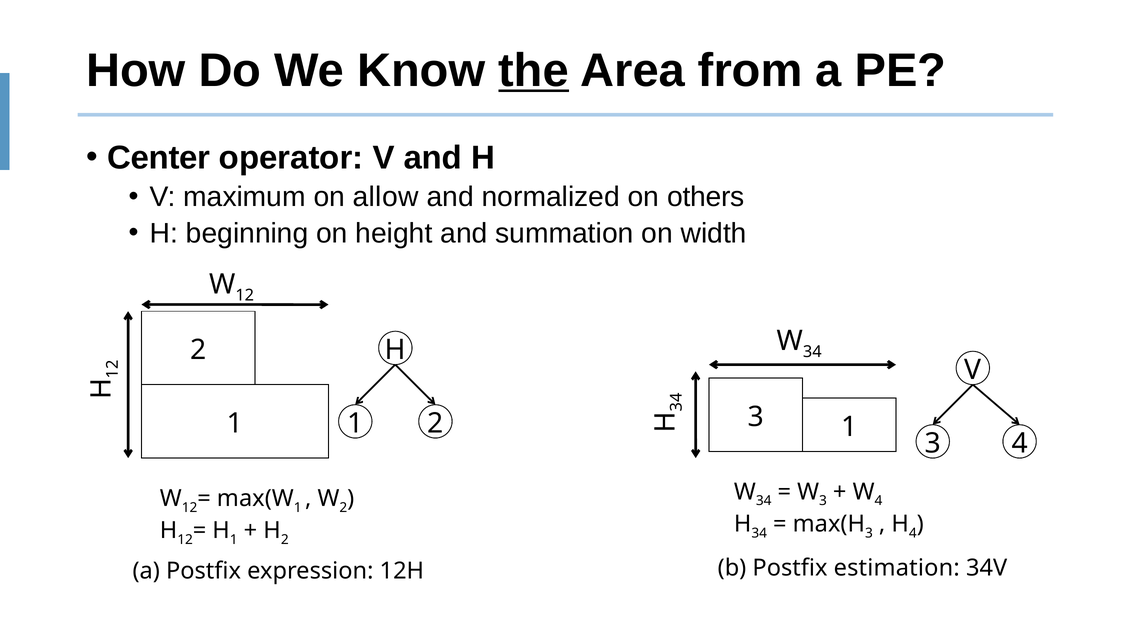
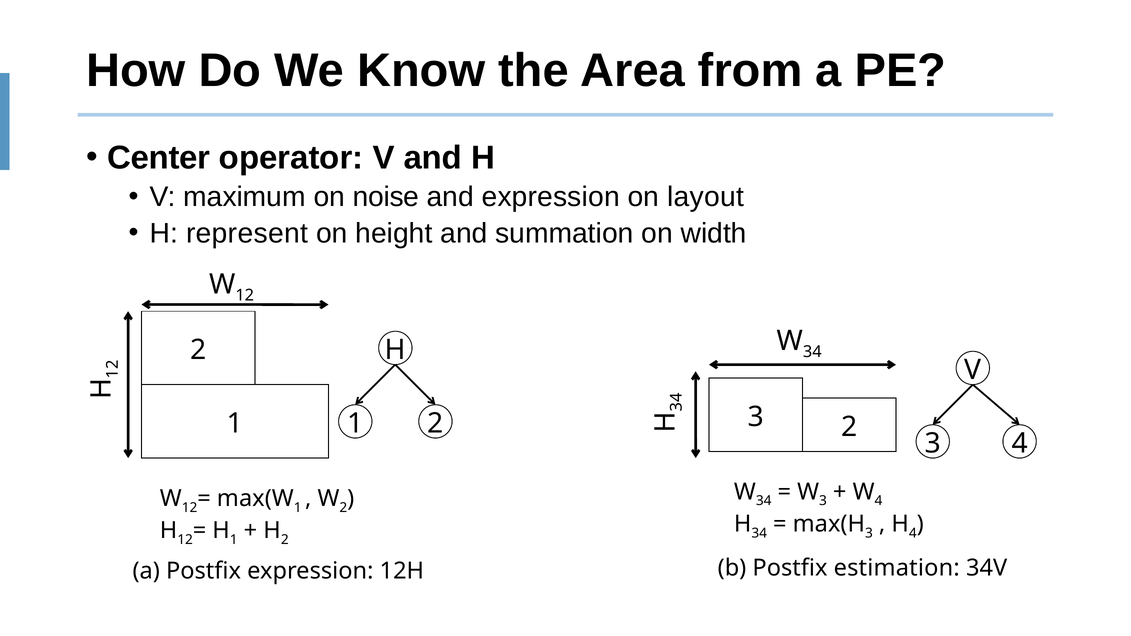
the underline: present -> none (534, 71)
allow: allow -> noise (386, 197)
and normalized: normalized -> expression (551, 197)
others: others -> layout (705, 197)
beginning: beginning -> represent (247, 233)
3 1: 1 -> 2 (849, 427)
